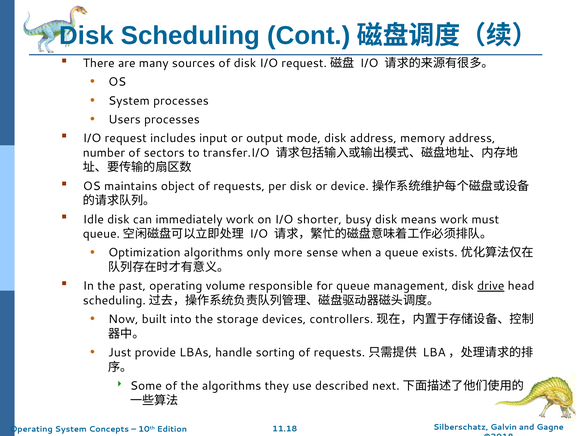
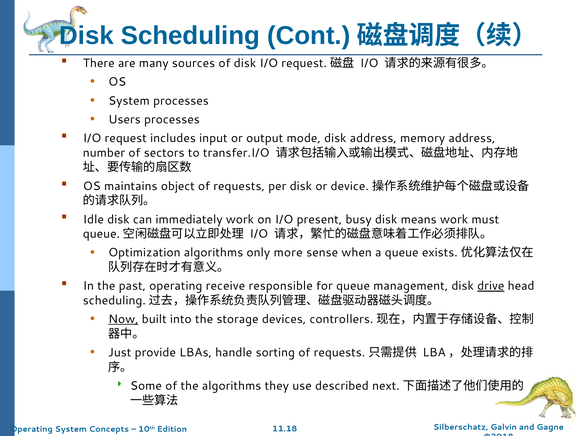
shorter: shorter -> present (319, 219)
volume: volume -> receive (225, 286)
Now underline: none -> present (123, 319)
